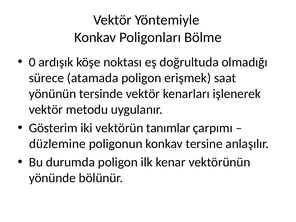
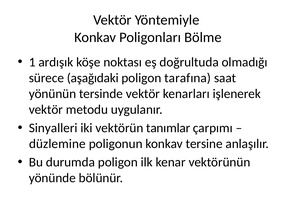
0: 0 -> 1 (32, 62)
atamada: atamada -> aşağıdaki (93, 78)
erişmek: erişmek -> tarafına (188, 78)
Gösterim: Gösterim -> Sinyalleri (53, 128)
